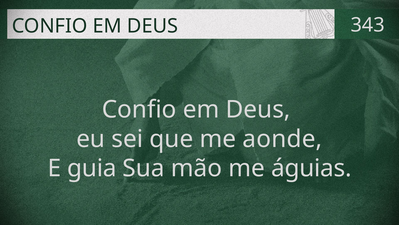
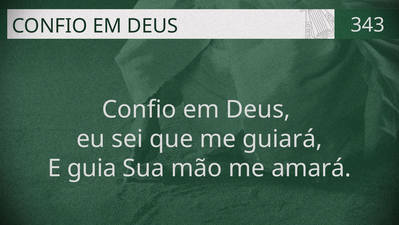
aonde: aonde -> guiará (282, 139)
águias: águias -> amará (311, 168)
